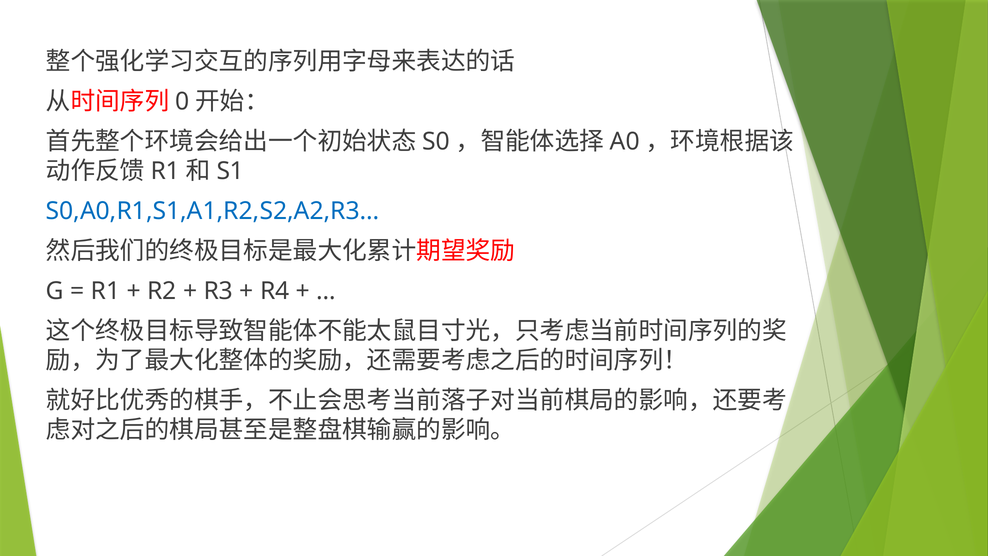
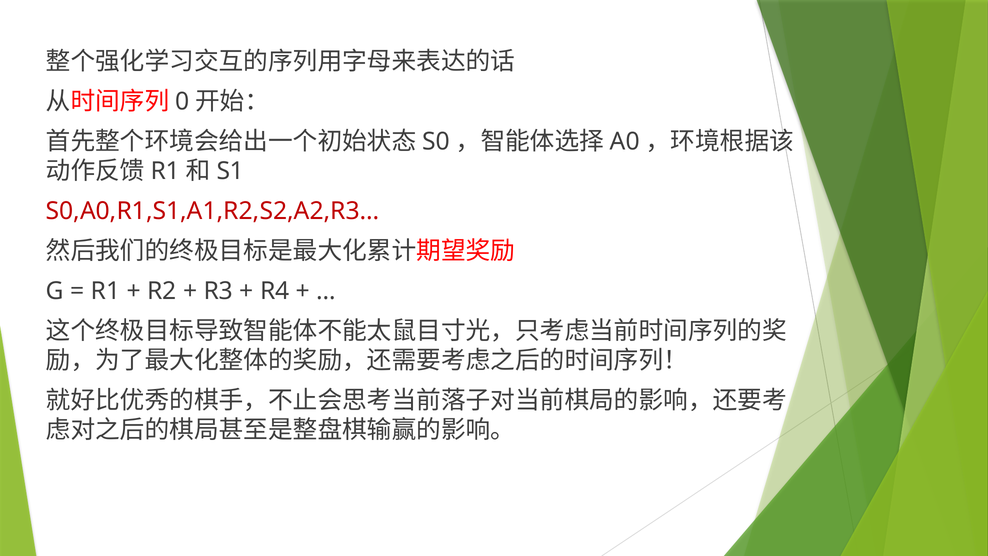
S0,A0,R1,S1,A1,R2,S2,A2,R3 colour: blue -> red (213, 211)
